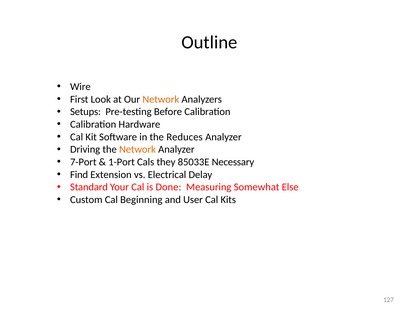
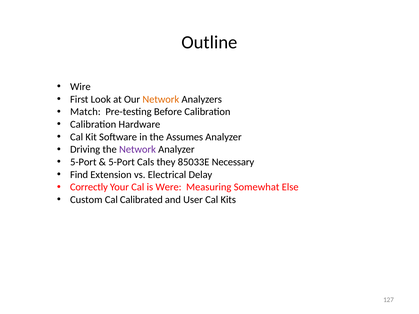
Setups: Setups -> Match (85, 112)
Reduces: Reduces -> Assumes (185, 137)
Network colour: orange -> purple (138, 150)
7-Port: 7-Port -> 5-Port (83, 162)
1-Port: 1-Port -> 5-Port (122, 162)
Standard: Standard -> Correctly (89, 187)
Done: Done -> Were (169, 187)
Beginning: Beginning -> Calibrated (141, 200)
